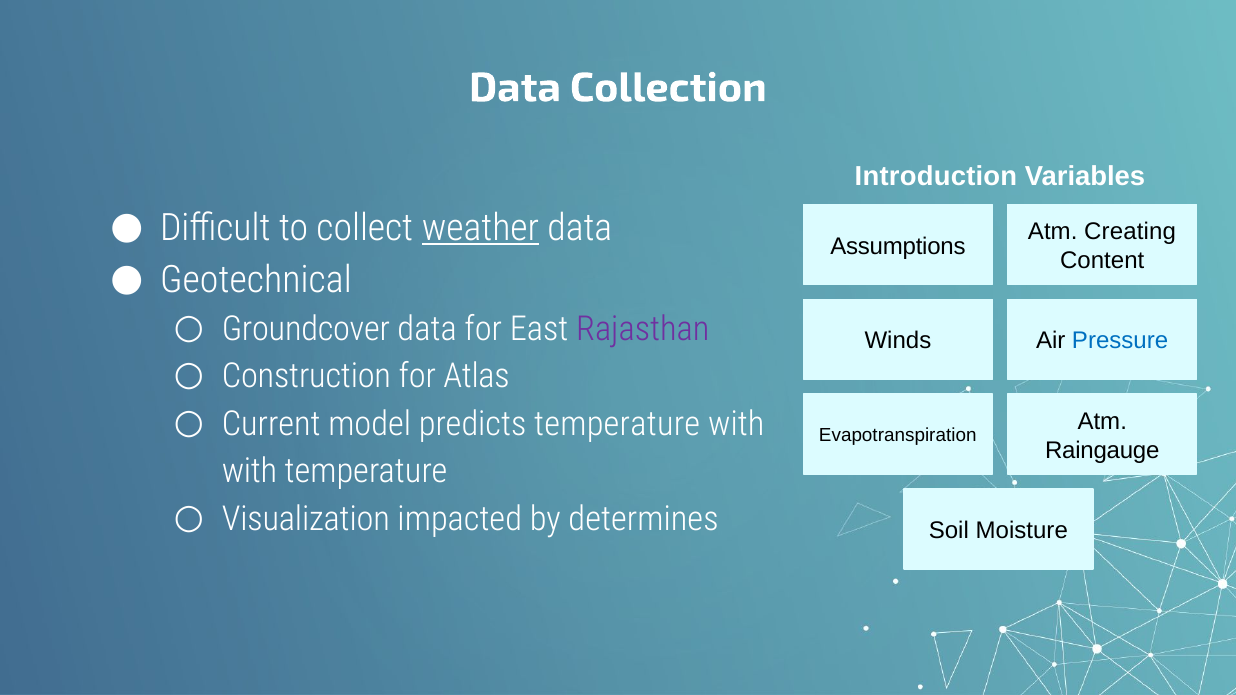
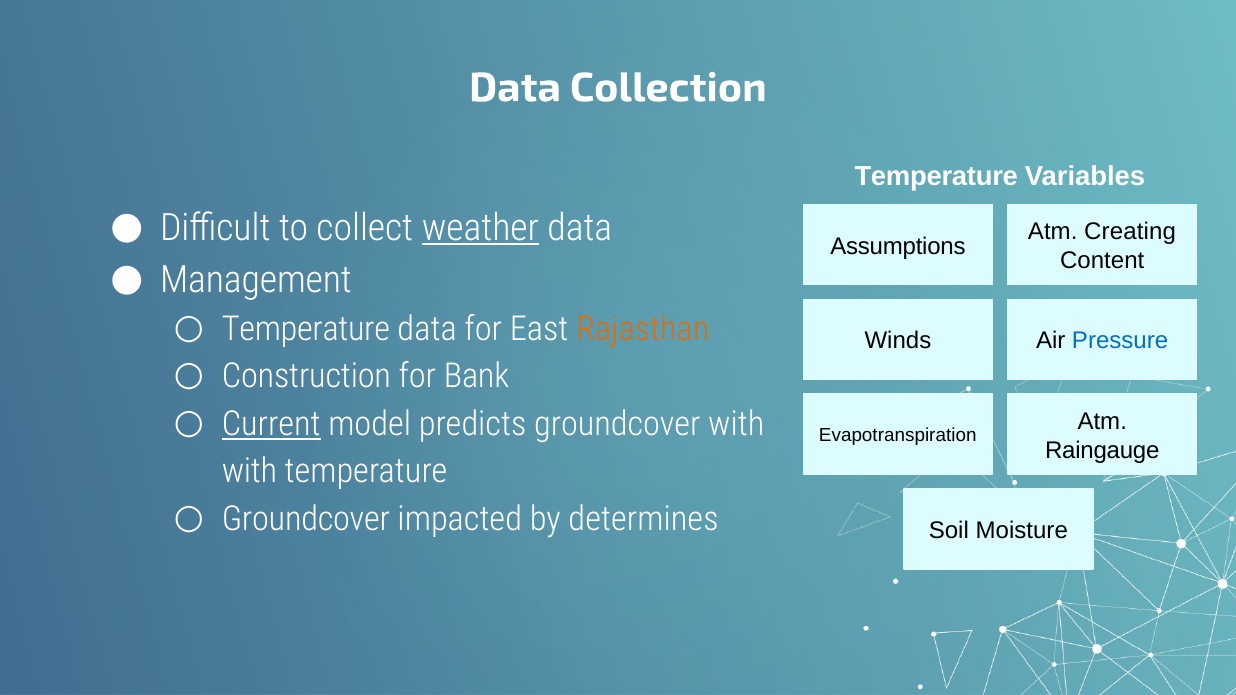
Introduction: Introduction -> Temperature (936, 177)
Geotechnical: Geotechnical -> Management (256, 280)
Groundcover: Groundcover -> Temperature (306, 329)
Rajasthan colour: purple -> orange (643, 329)
Atlas: Atlas -> Bank (476, 377)
Current underline: none -> present (271, 424)
predicts temperature: temperature -> groundcover (617, 424)
Visualization: Visualization -> Groundcover (306, 519)
